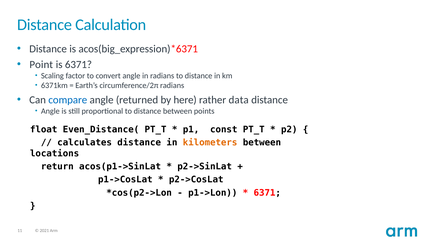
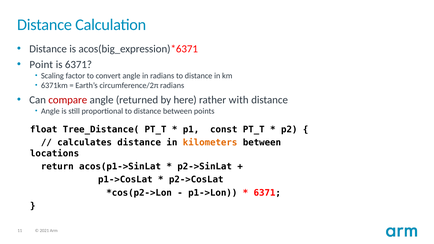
compare colour: blue -> red (68, 100)
data: data -> with (239, 100)
Even_Distance(: Even_Distance( -> Tree_Distance( (101, 130)
